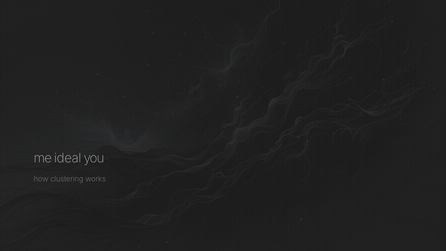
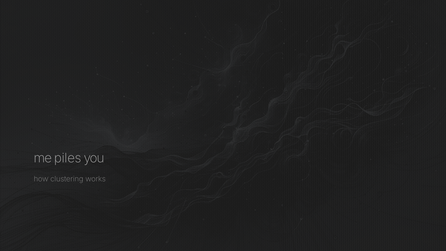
ideal: ideal -> piles (68, 158)
